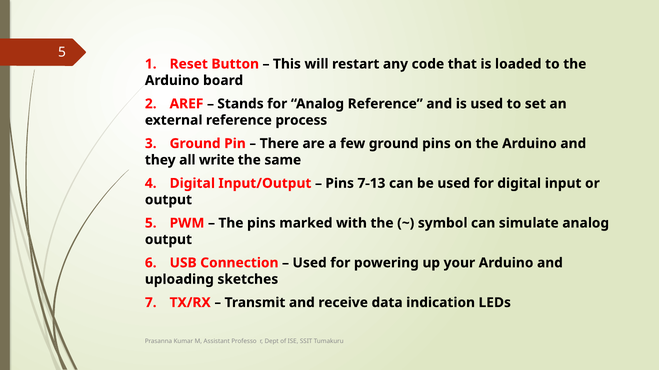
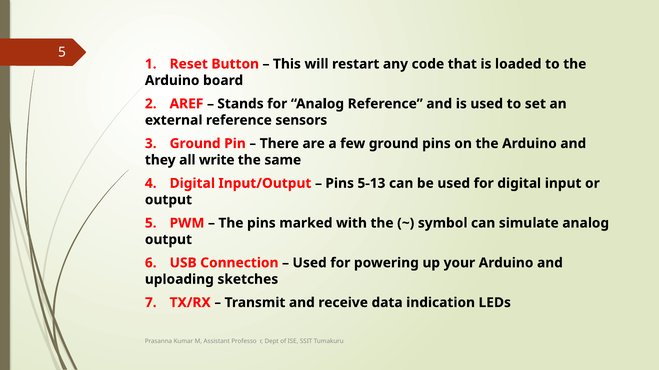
process: process -> sensors (301, 120)
7-13: 7-13 -> 5-13 (371, 184)
